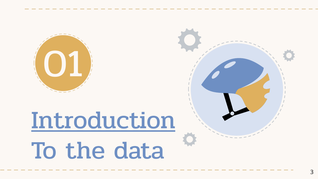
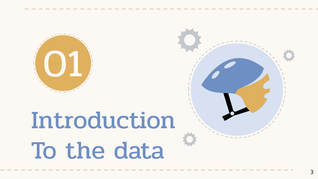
Introduction underline: present -> none (103, 120)
